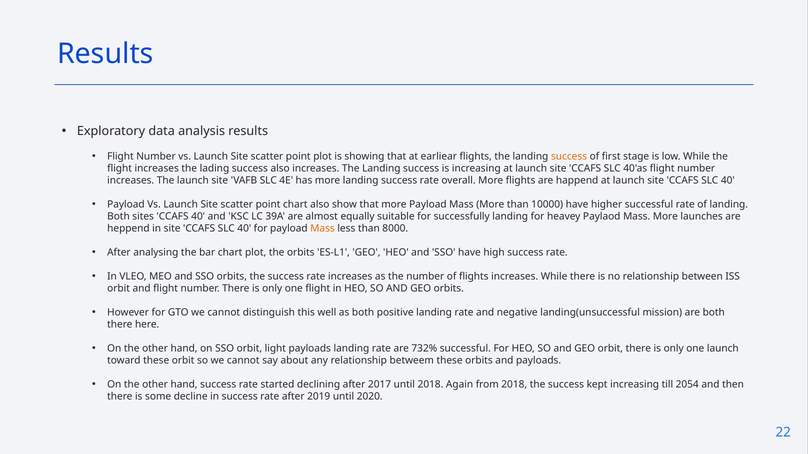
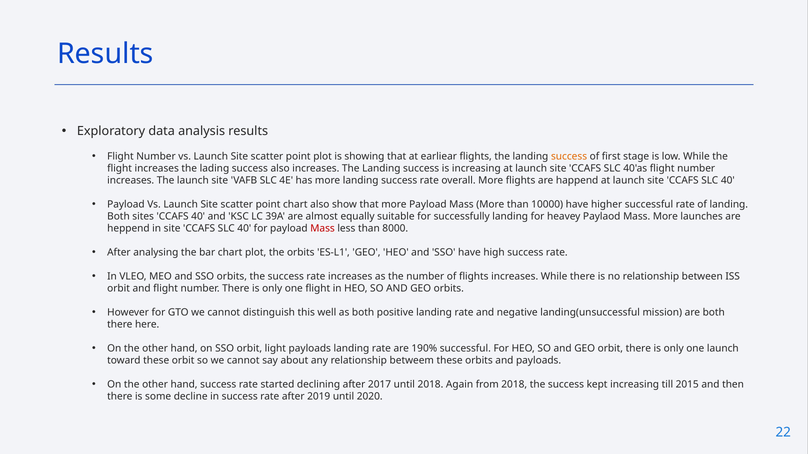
Mass colour: orange -> red (323, 229)
732%: 732% -> 190% (424, 349)
2054: 2054 -> 2015 (687, 385)
